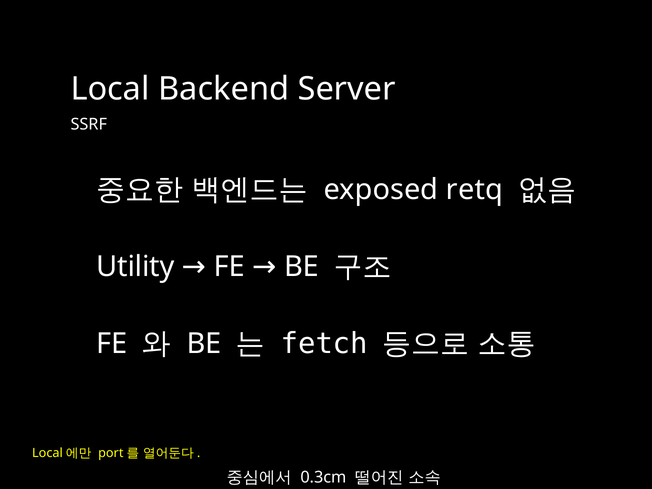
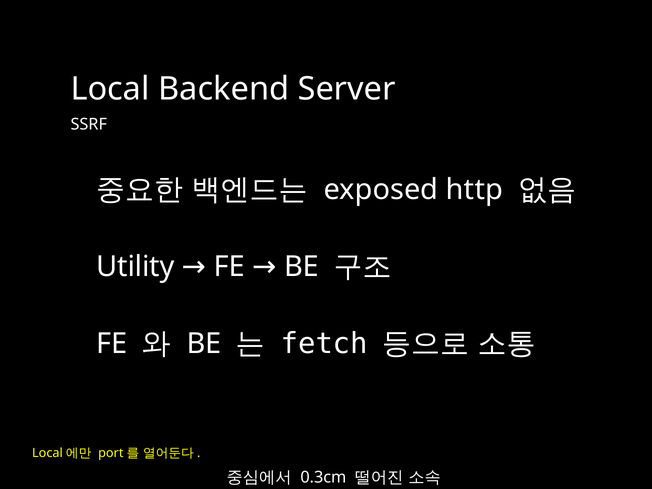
retq: retq -> http (474, 189)
